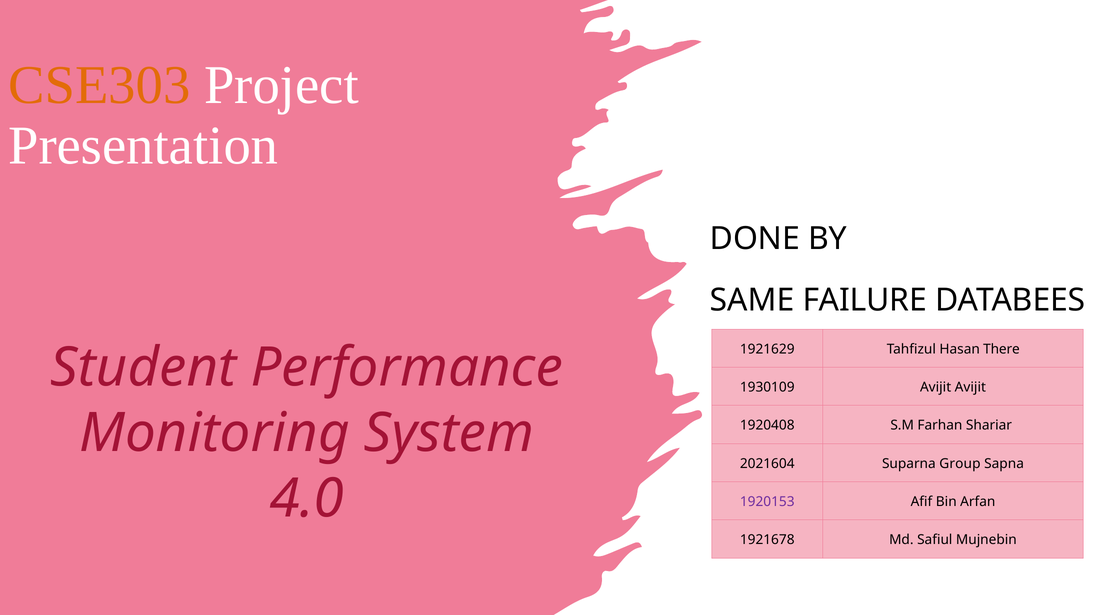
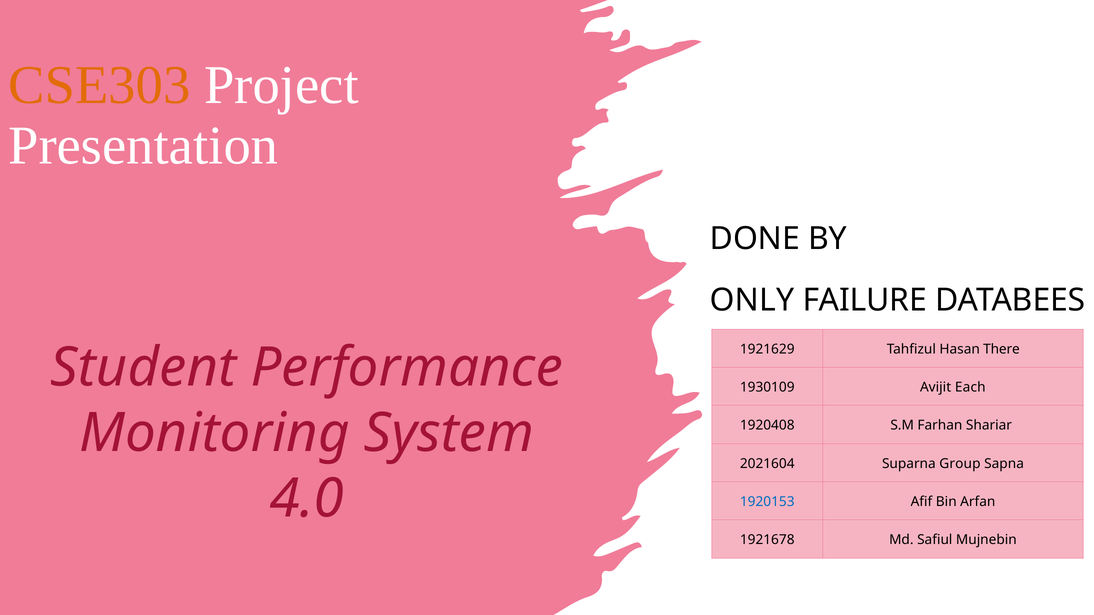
SAME: SAME -> ONLY (752, 300)
Avijit Avijit: Avijit -> Each (970, 387)
1920153 colour: purple -> blue (767, 502)
